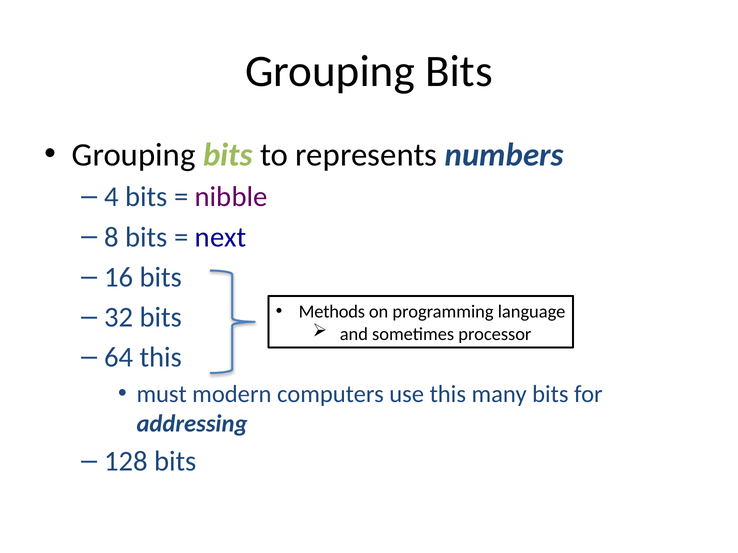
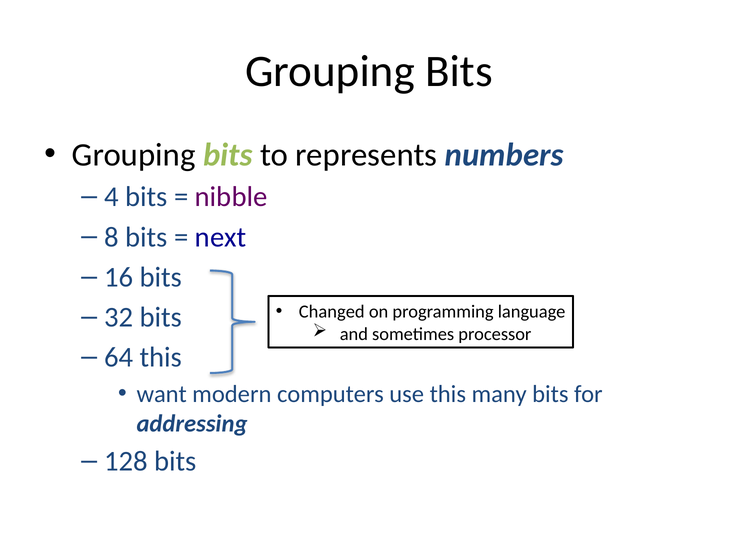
Methods: Methods -> Changed (332, 312)
must: must -> want (162, 394)
